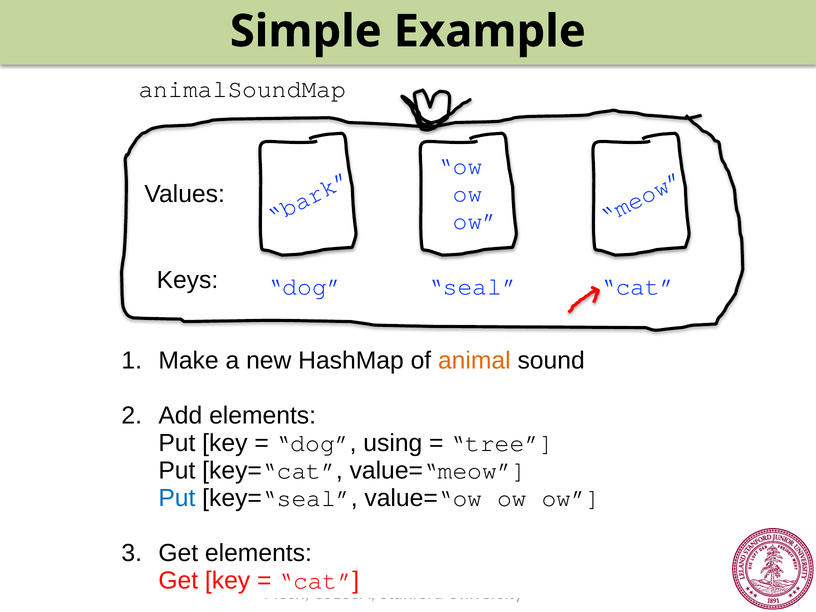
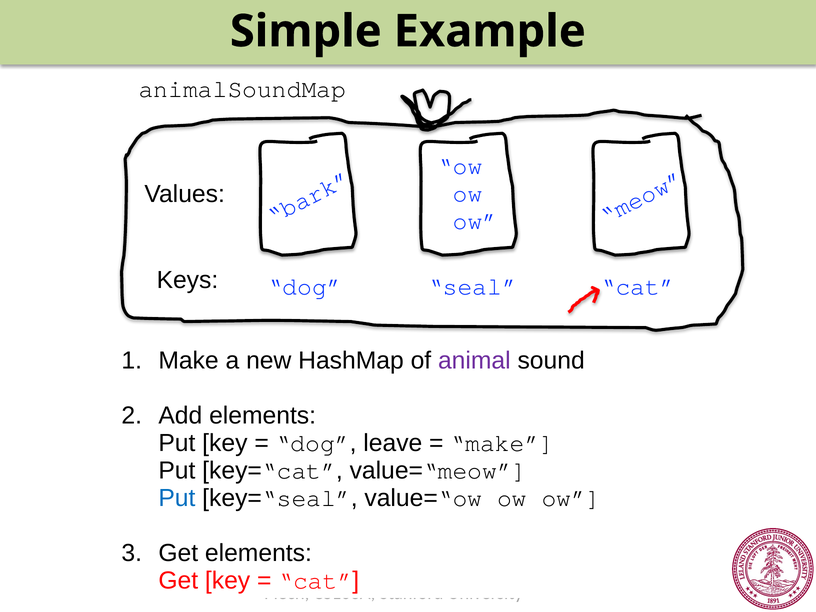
animal colour: orange -> purple (474, 361)
using: using -> leave (393, 443)
tree: tree -> make (502, 443)
